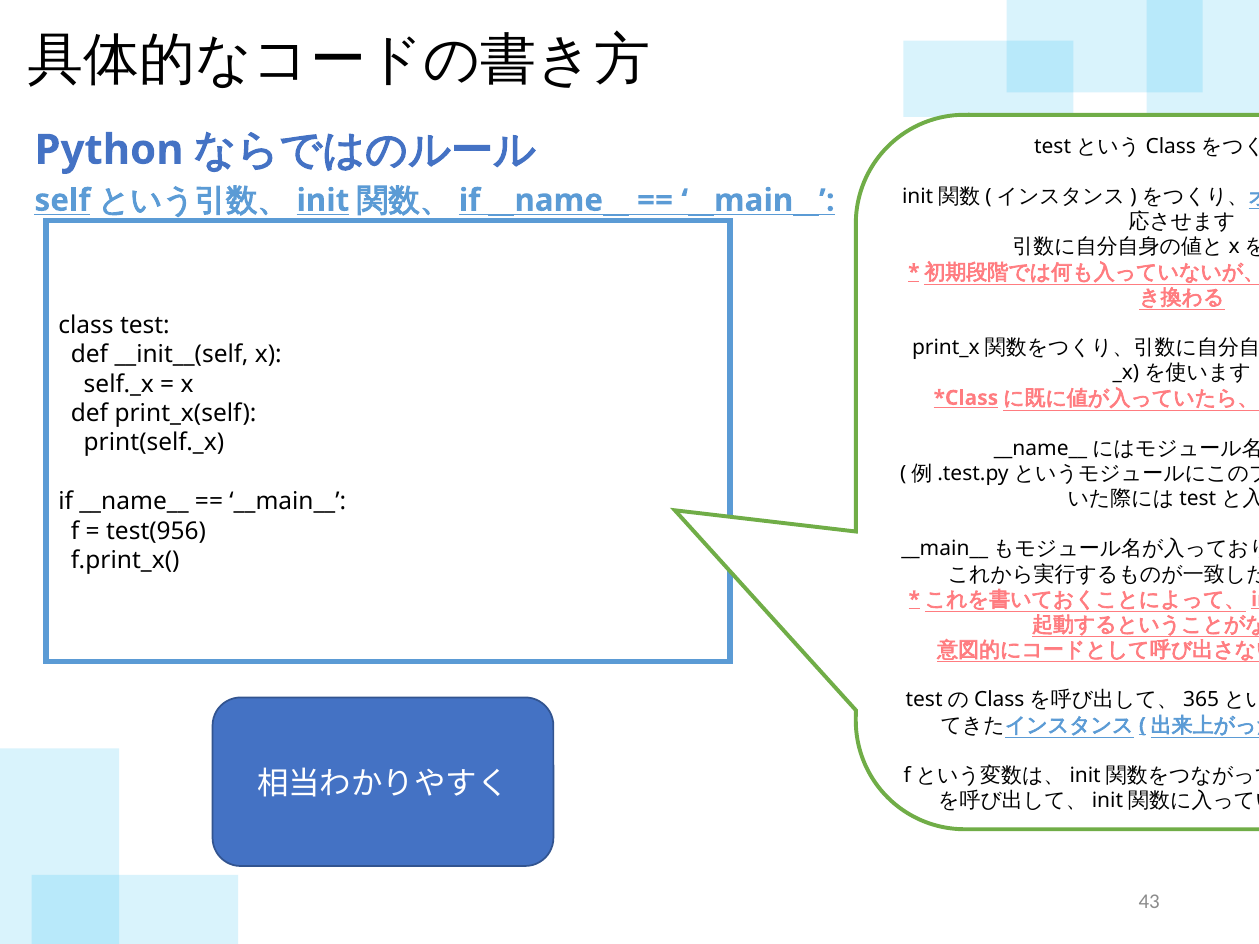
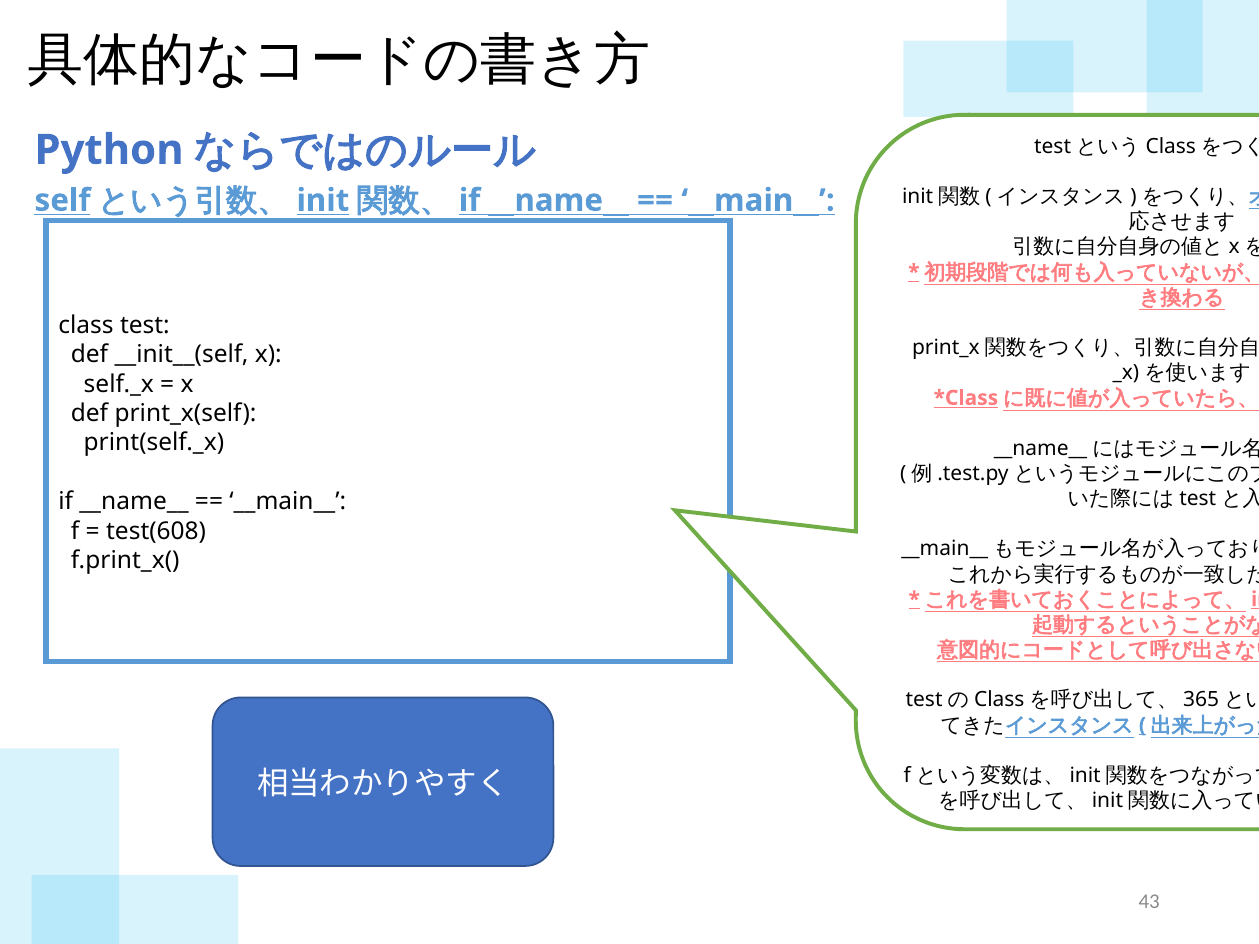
test(956: test(956 -> test(608 (156, 531)
